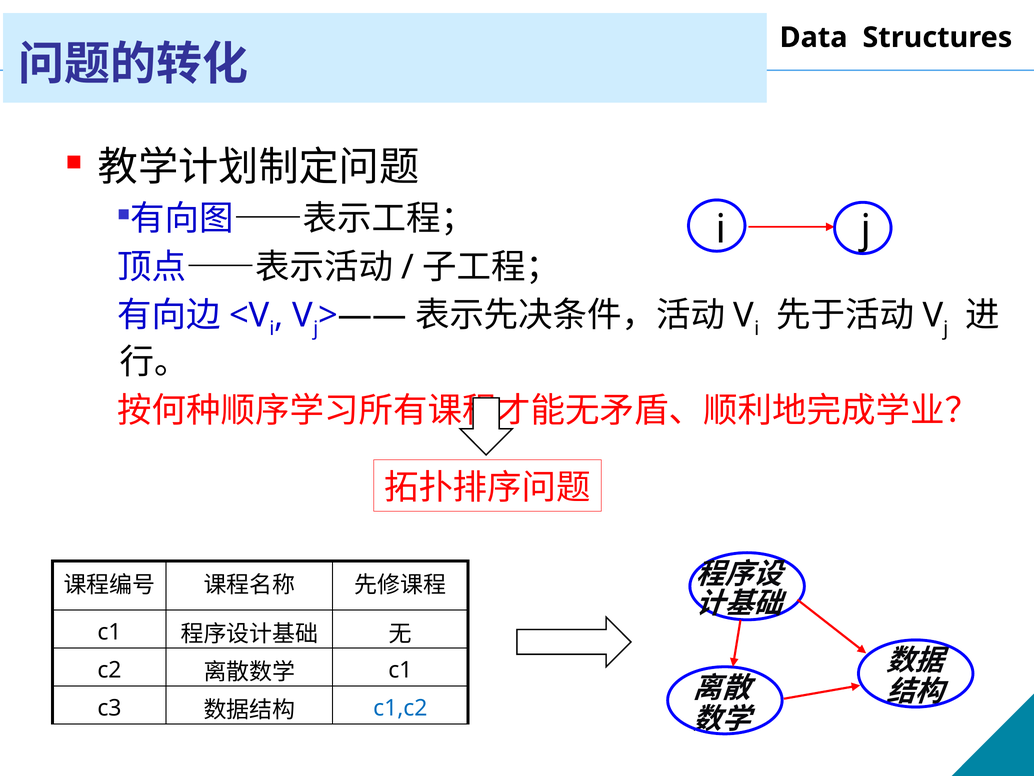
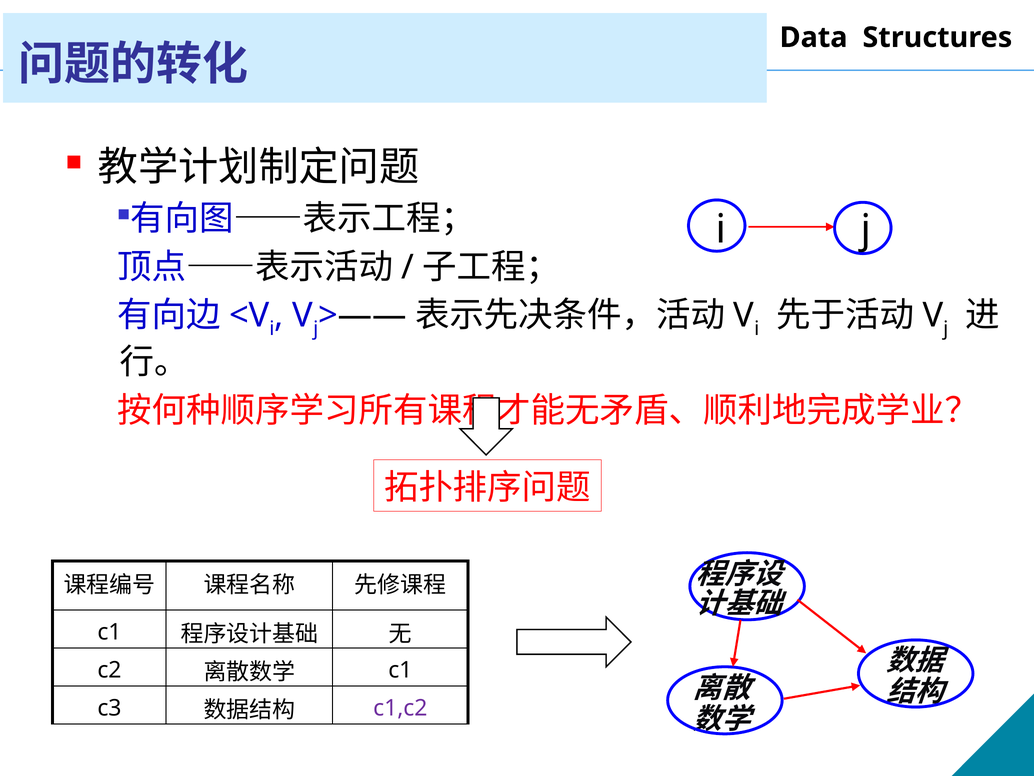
c1,c2 colour: blue -> purple (400, 708)
